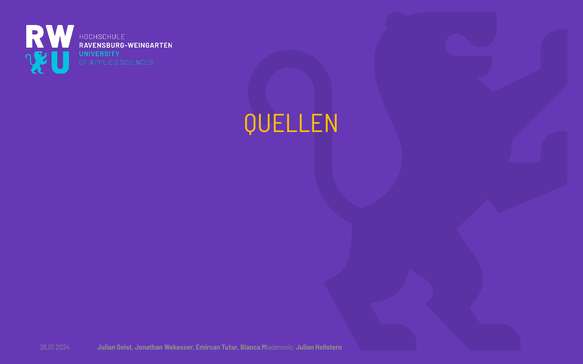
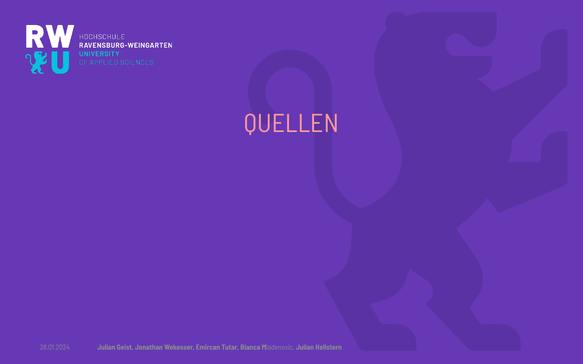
QUELLEN colour: yellow -> pink (291, 124)
